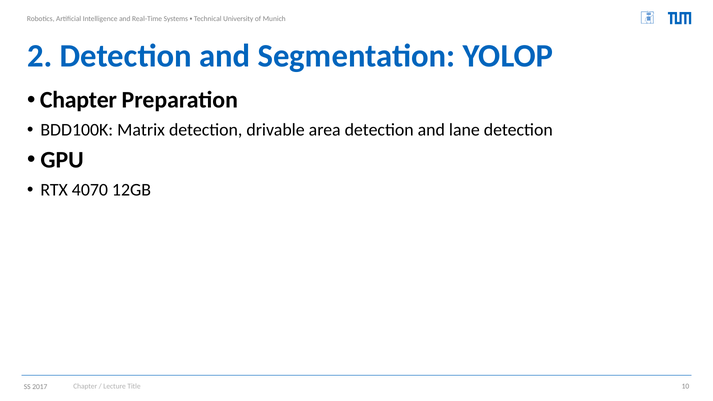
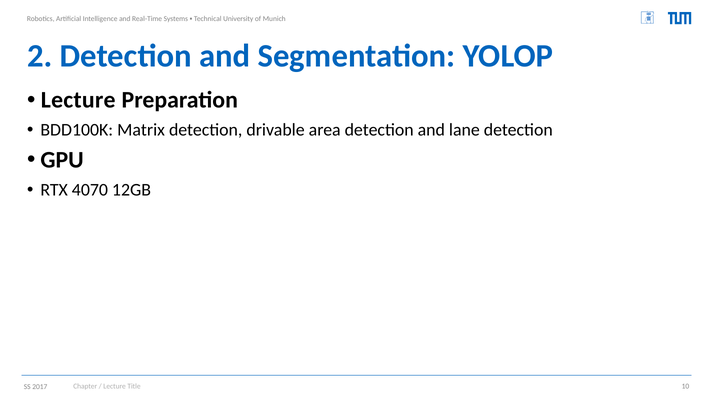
Chapter: Chapter -> Lecture (78, 100)
